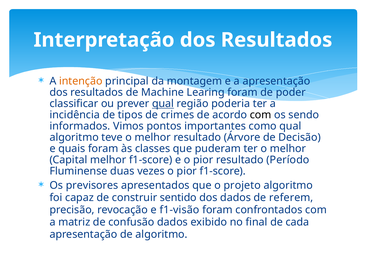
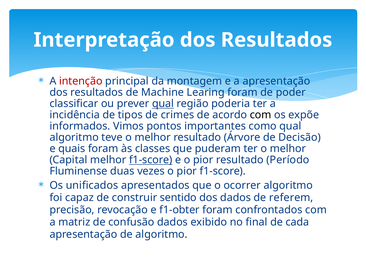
intenção colour: orange -> red (81, 81)
sendo: sendo -> expõe (304, 115)
f1-score underline: none -> present (151, 160)
previsores: previsores -> unificados (92, 186)
projeto: projeto -> ocorrer (242, 186)
f1-visão: f1-visão -> f1-obter (180, 210)
